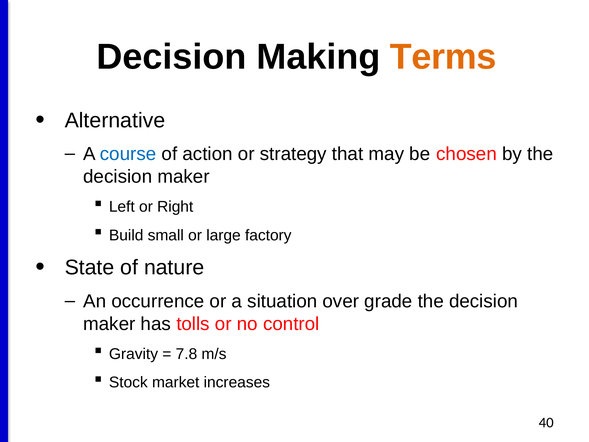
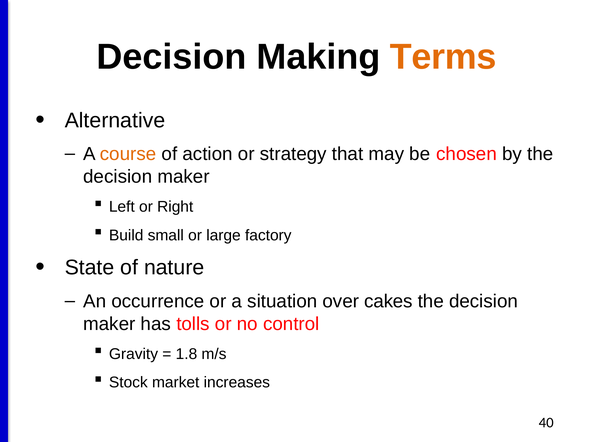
course colour: blue -> orange (128, 154)
grade: grade -> cakes (388, 301)
7.8: 7.8 -> 1.8 (186, 354)
